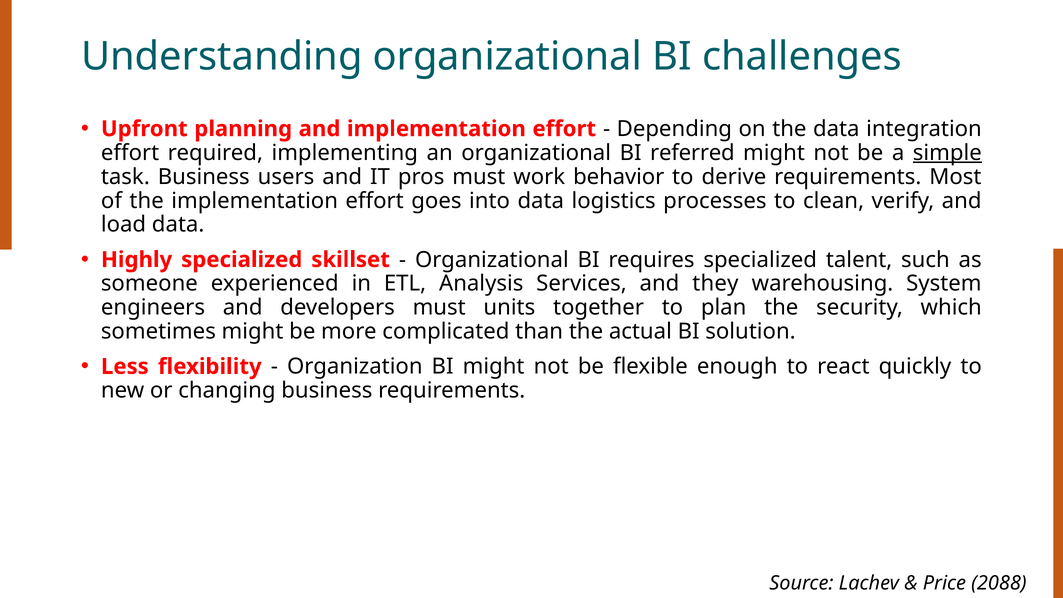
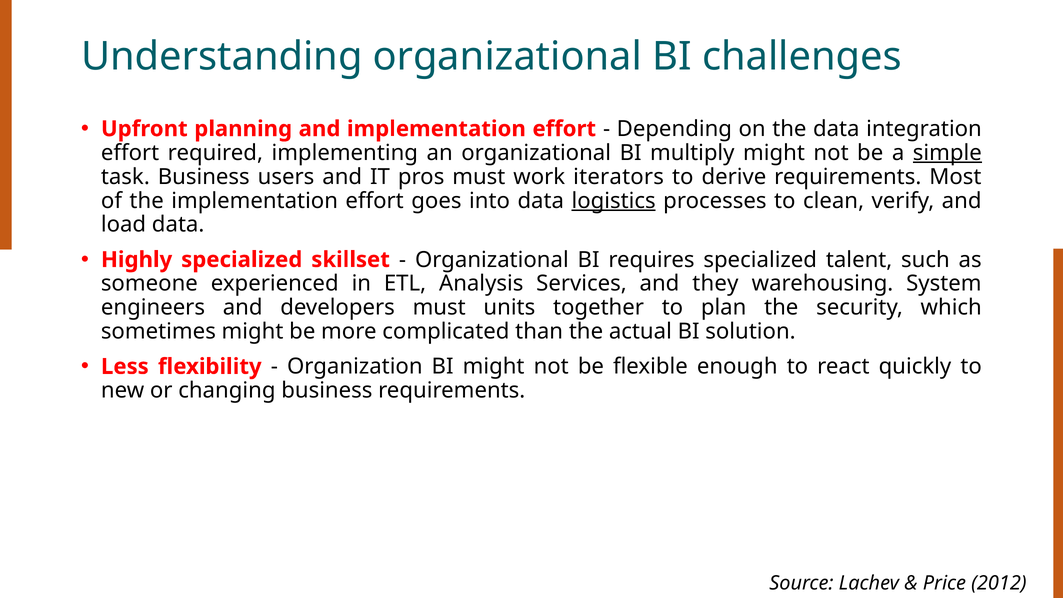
referred: referred -> multiply (692, 153)
behavior: behavior -> iterators (619, 177)
logistics underline: none -> present (614, 201)
2088: 2088 -> 2012 (999, 583)
